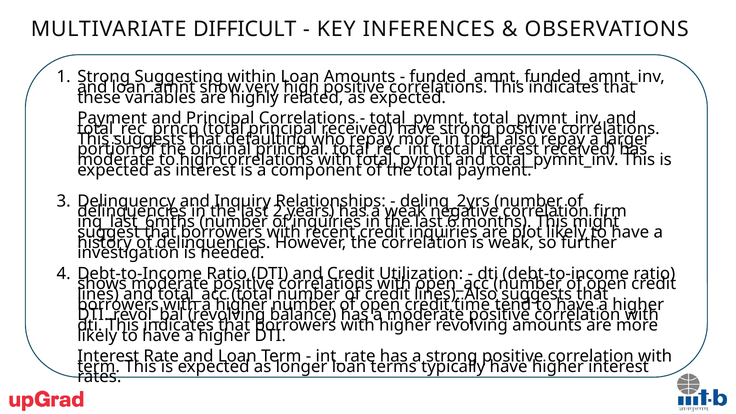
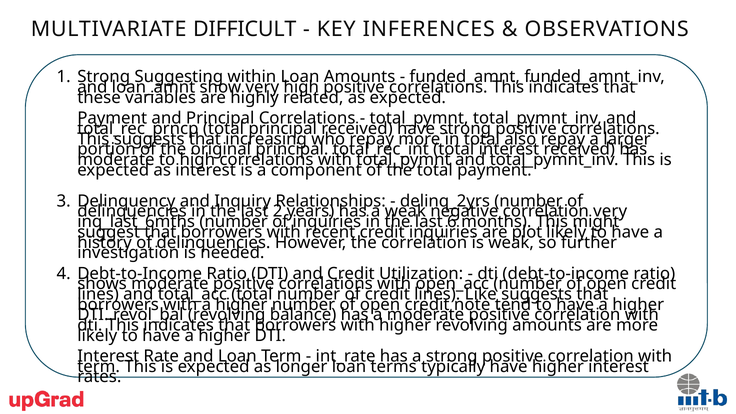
defaulting: defaulting -> increasing (266, 139)
firm: firm -> very (610, 211)
Also: Also -> Like (481, 294)
time: time -> note (472, 305)
